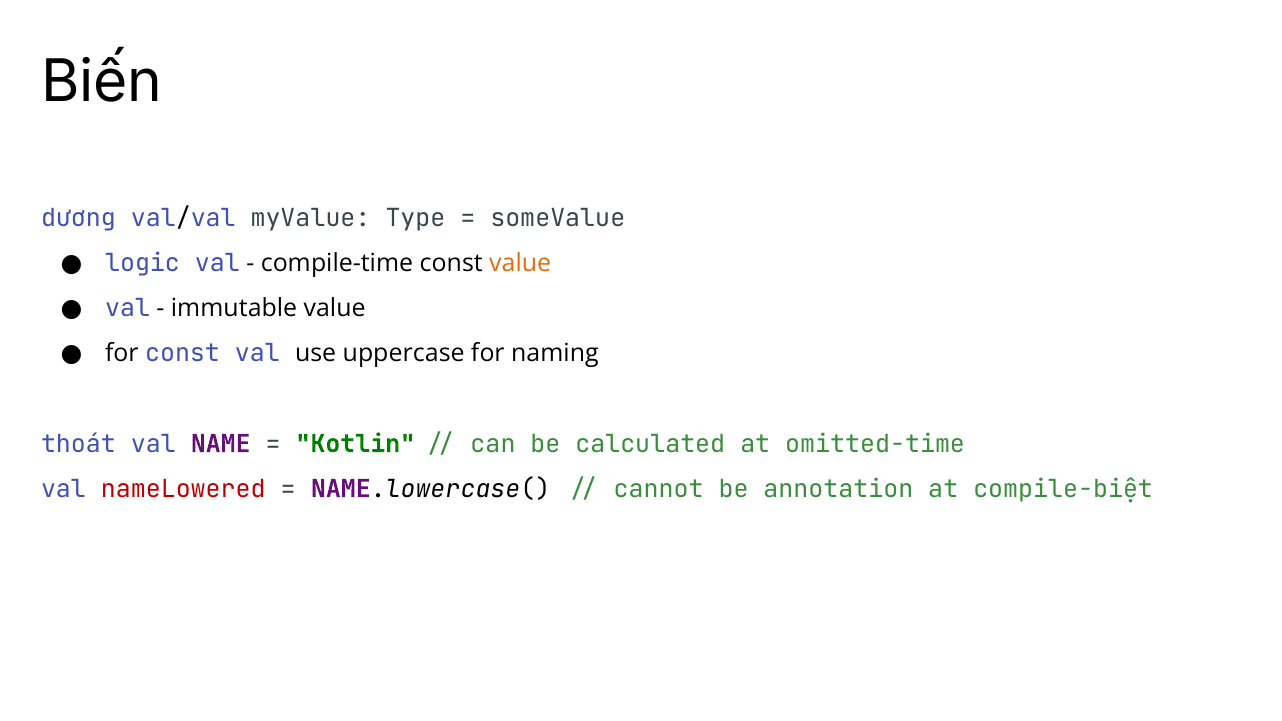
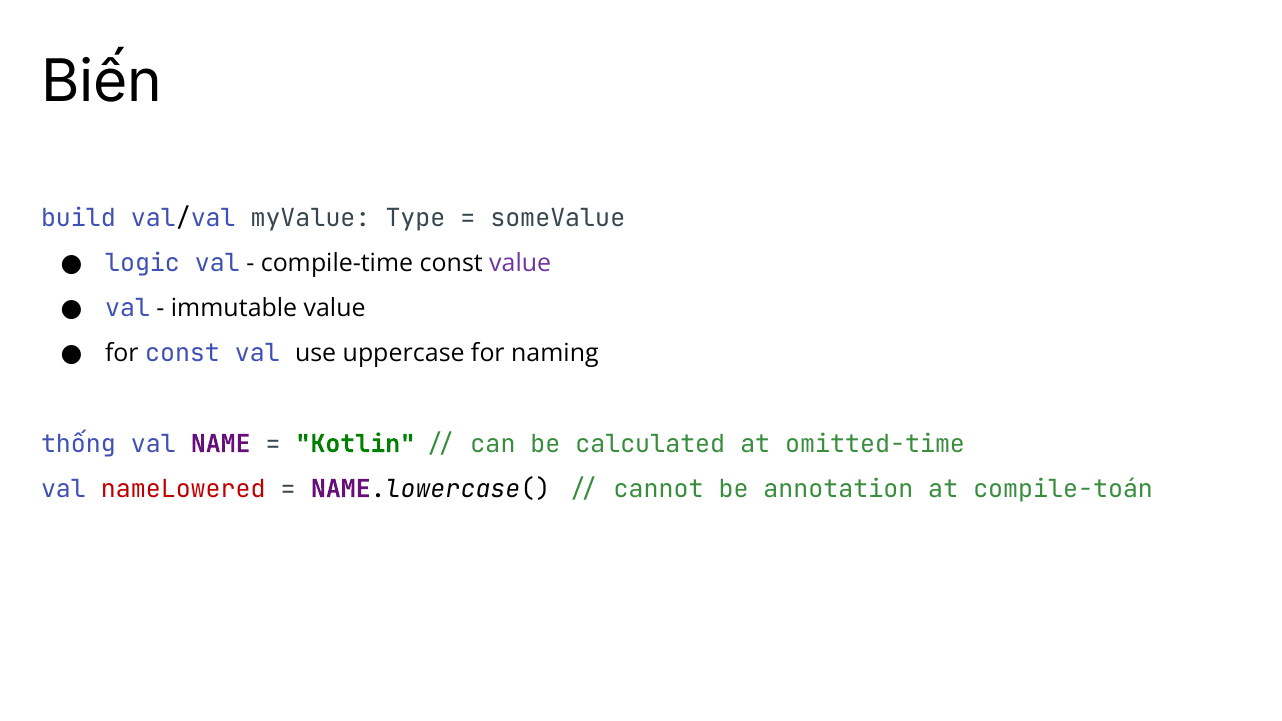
dương: dương -> build (78, 219)
value colour: orange -> purple (520, 264)
thoát: thoát -> thống (78, 444)
compile-biệt: compile-biệt -> compile-toán (1063, 489)
